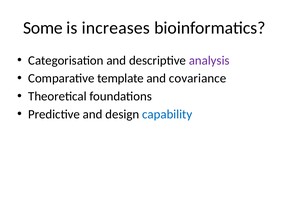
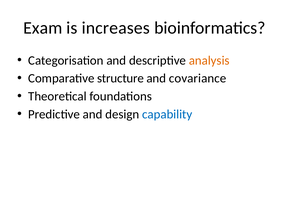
Some: Some -> Exam (43, 28)
analysis colour: purple -> orange (209, 61)
template: template -> structure (121, 79)
